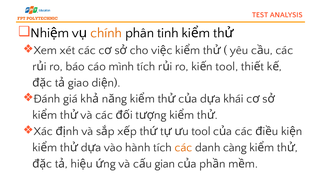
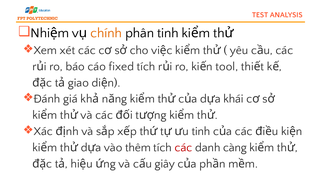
mình: mình -> fixed (121, 66)
tool: tool -> tinh (201, 131)
hành: hành -> thêm (138, 147)
các colour: orange -> red (183, 147)
gian: gian -> giây (165, 163)
